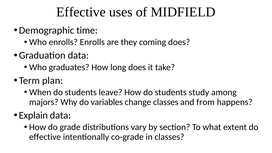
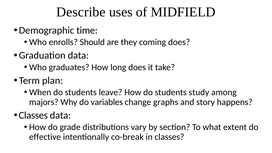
Effective: Effective -> Describe (81, 12)
enrolls Enrolls: Enrolls -> Should (92, 42)
change classes: classes -> graphs (166, 102)
from: from -> story (206, 102)
Explain: Explain -> Classes (33, 115)
co-grade: co-grade -> co-break (127, 137)
